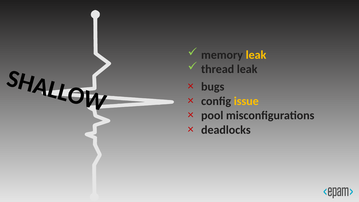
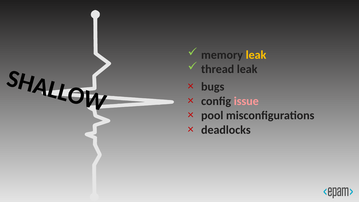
issue colour: yellow -> pink (246, 101)
